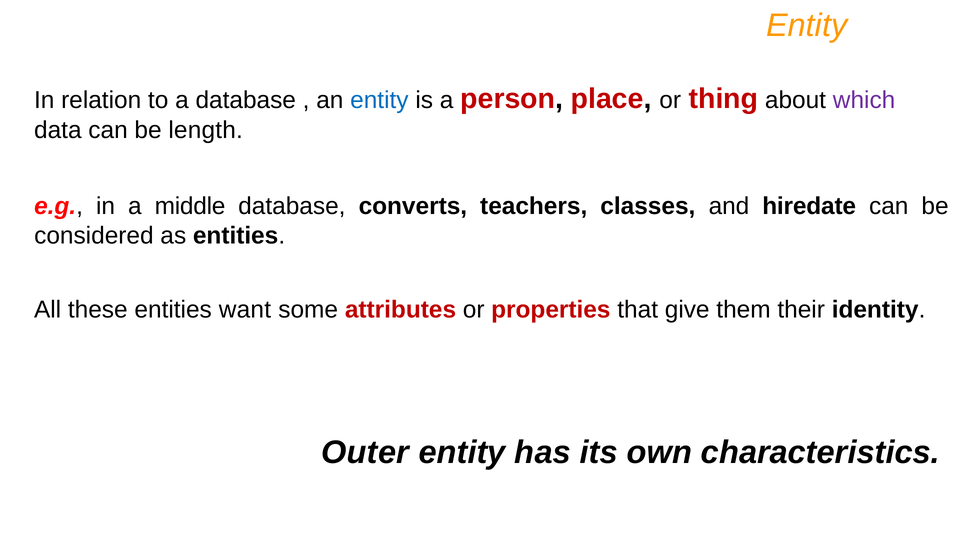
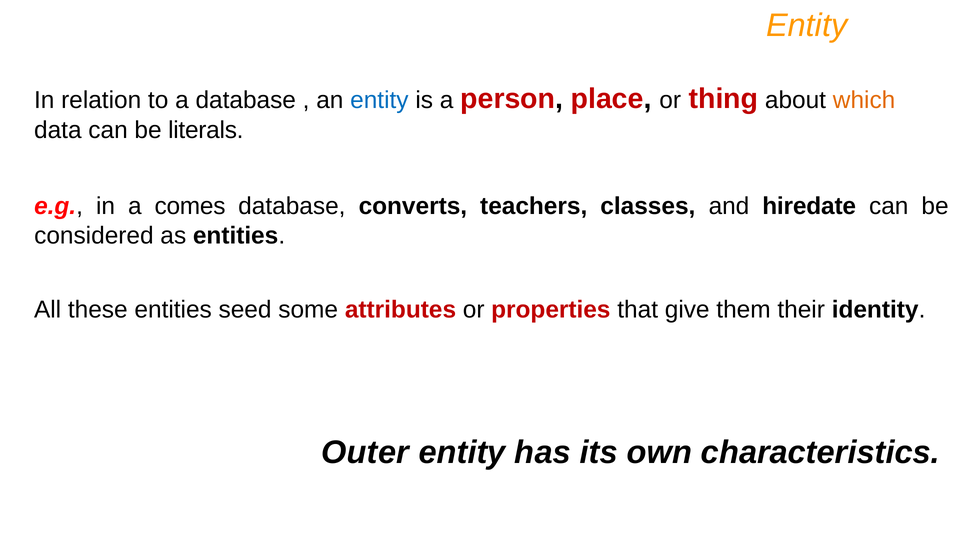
which colour: purple -> orange (864, 100)
length: length -> literals (206, 130)
middle: middle -> comes (190, 206)
want: want -> seed (245, 310)
